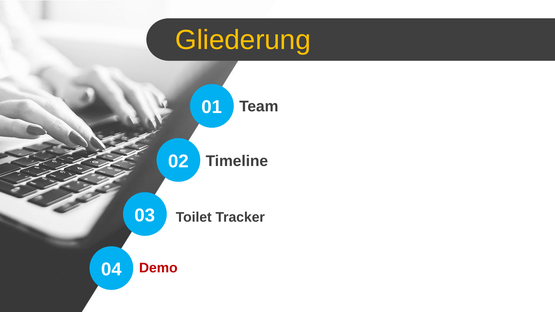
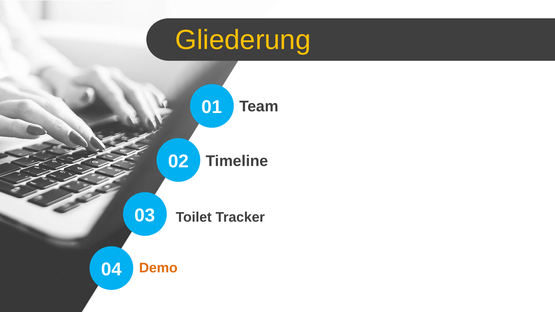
Demo colour: red -> orange (158, 268)
